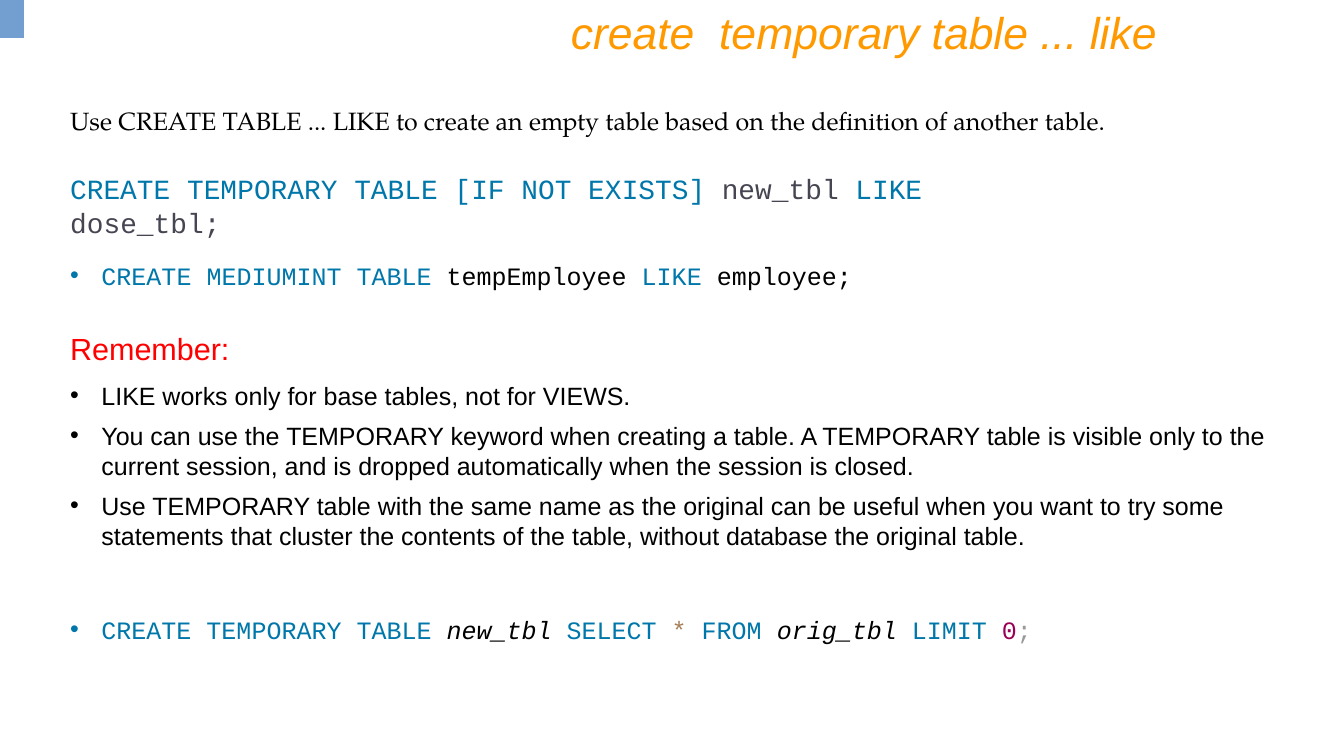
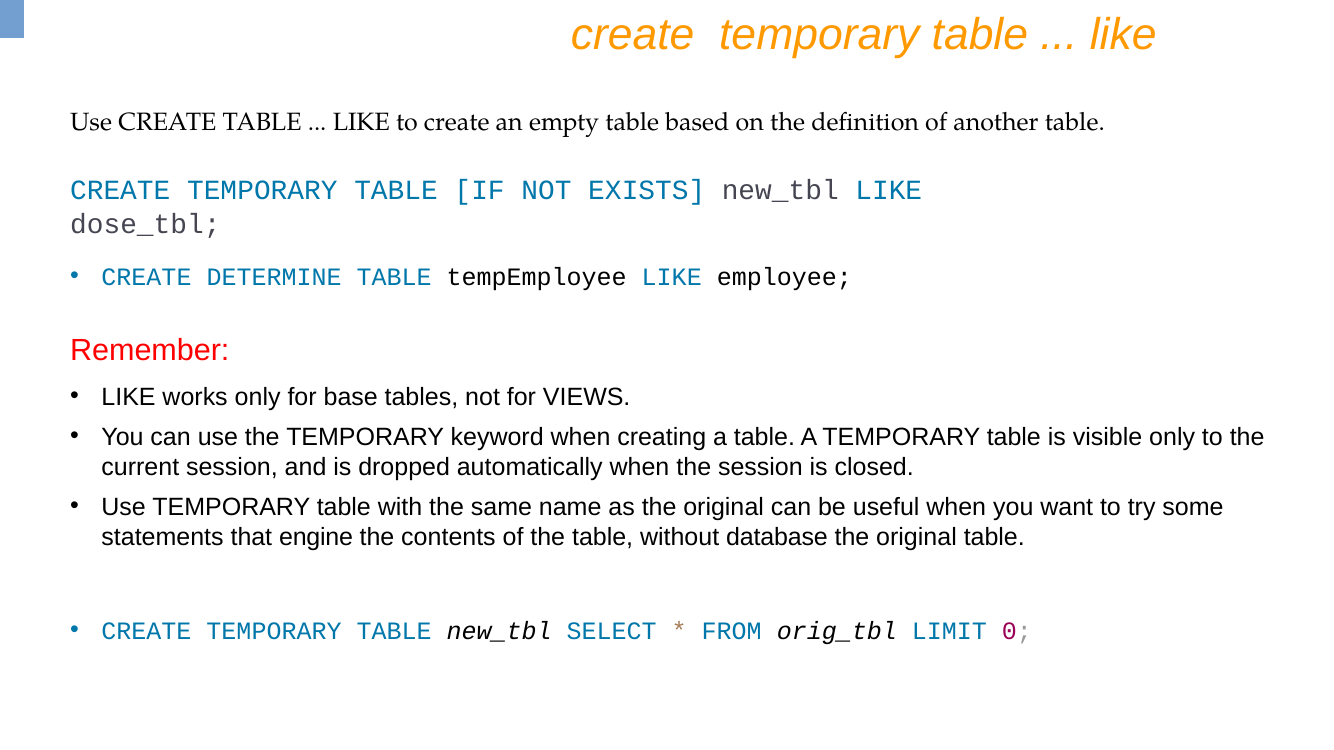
MEDIUMINT: MEDIUMINT -> DETERMINE (274, 277)
cluster: cluster -> engine (316, 537)
